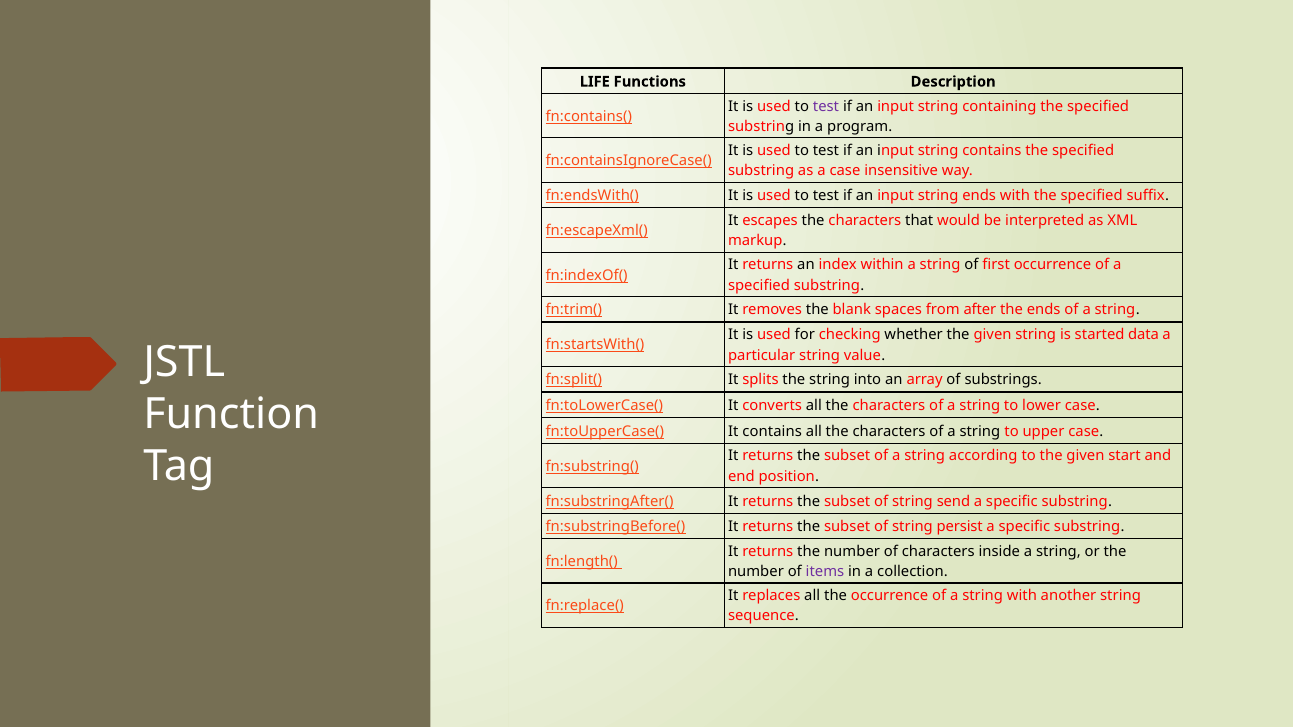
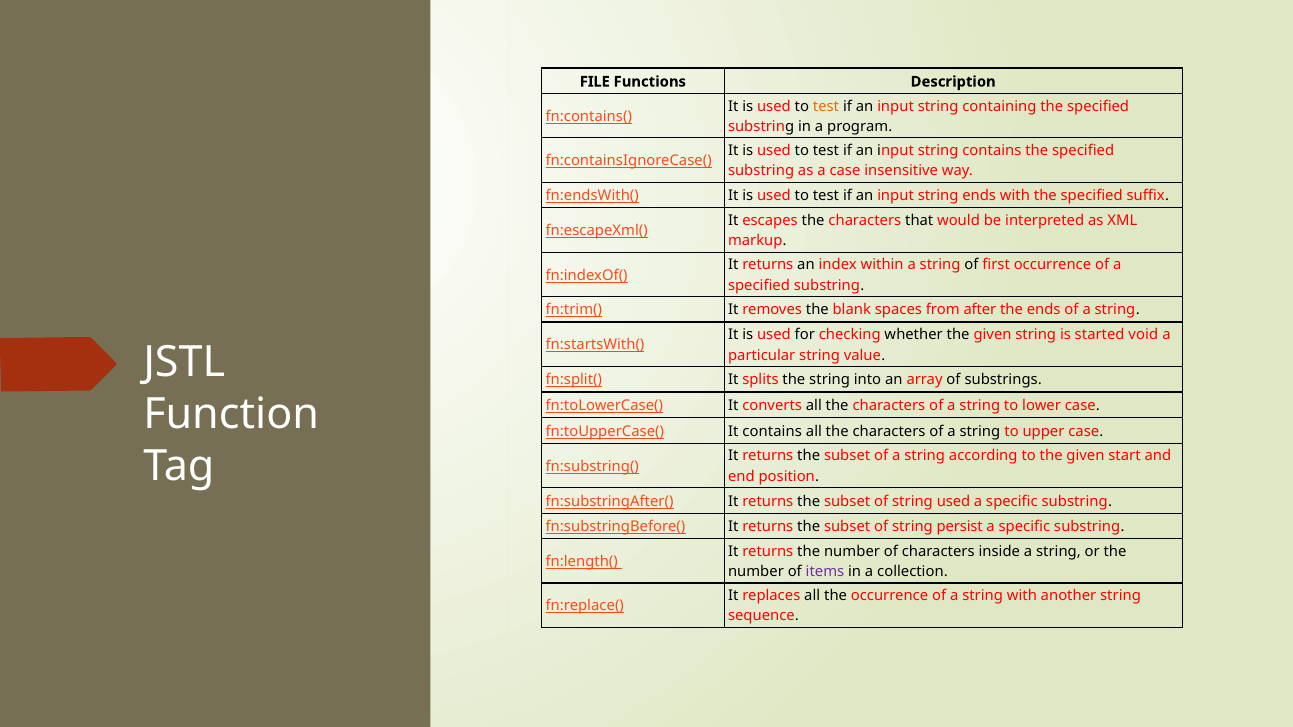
LIFE: LIFE -> FILE (595, 82)
test colour: purple -> orange (826, 107)
data: data -> void (1143, 335)
string send: send -> used (953, 501)
